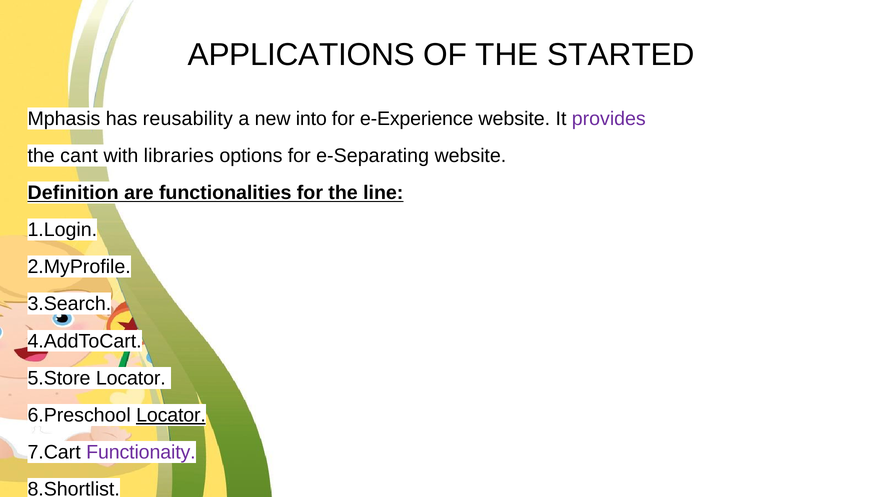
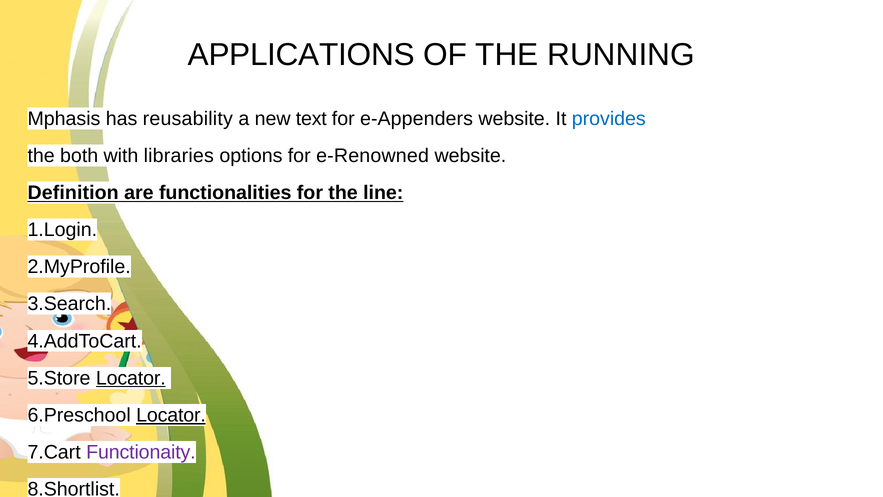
STARTED: STARTED -> RUNNING (621, 55)
into: into -> text (311, 119)
e-Experience: e-Experience -> e-Appenders (417, 119)
provides colour: purple -> blue (609, 119)
cant: cant -> both (79, 156)
e-Separating: e-Separating -> e-Renowned (373, 156)
Locator underline: none -> present (131, 378)
